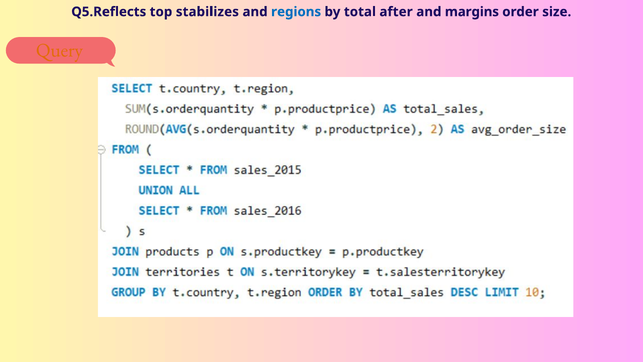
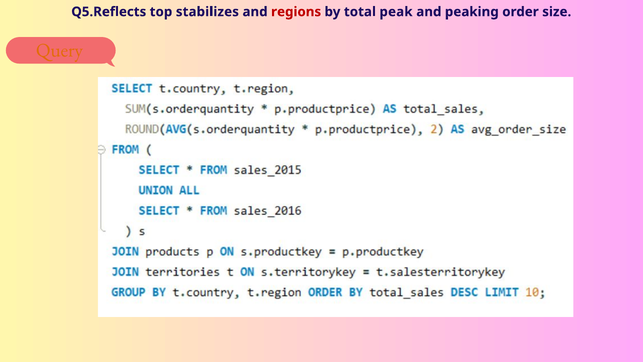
regions colour: blue -> red (296, 12)
after: after -> peak (396, 12)
margins: margins -> peaking (472, 12)
